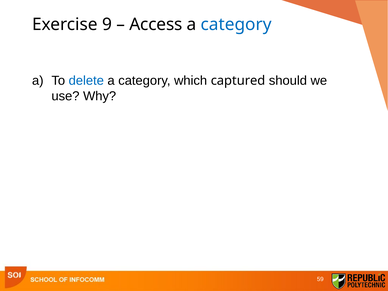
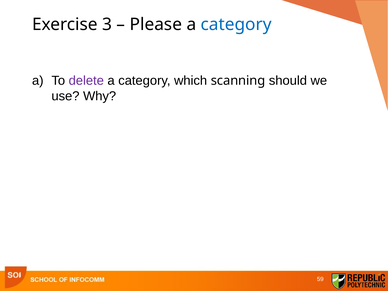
9: 9 -> 3 (107, 25)
Access: Access -> Please (156, 25)
delete colour: blue -> purple (86, 81)
captured: captured -> scanning (238, 81)
